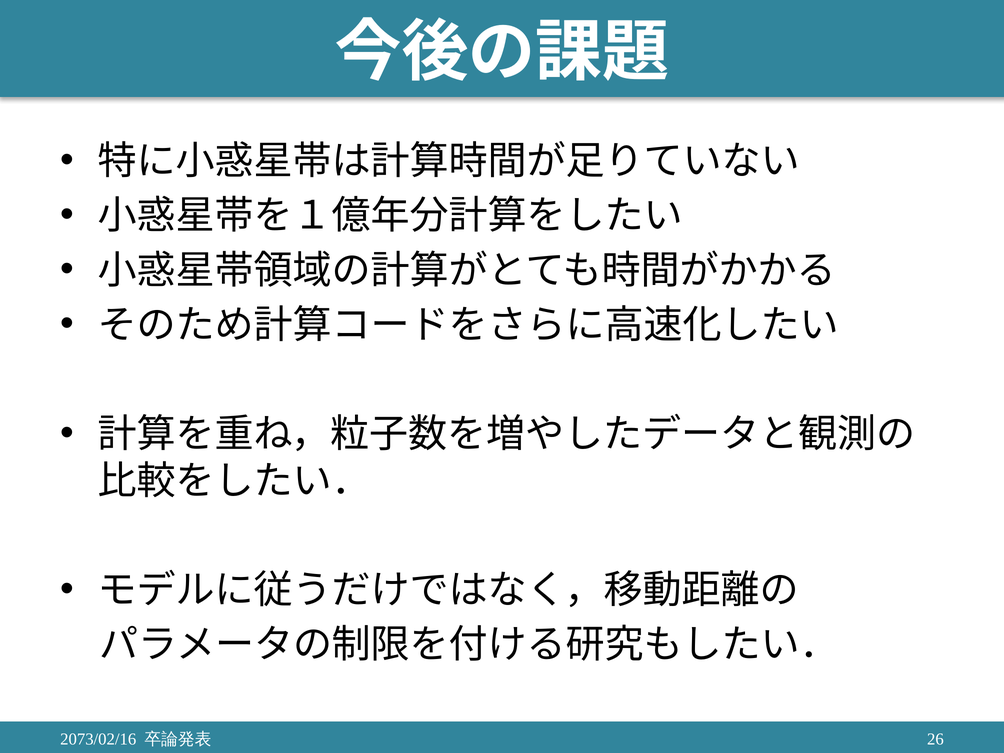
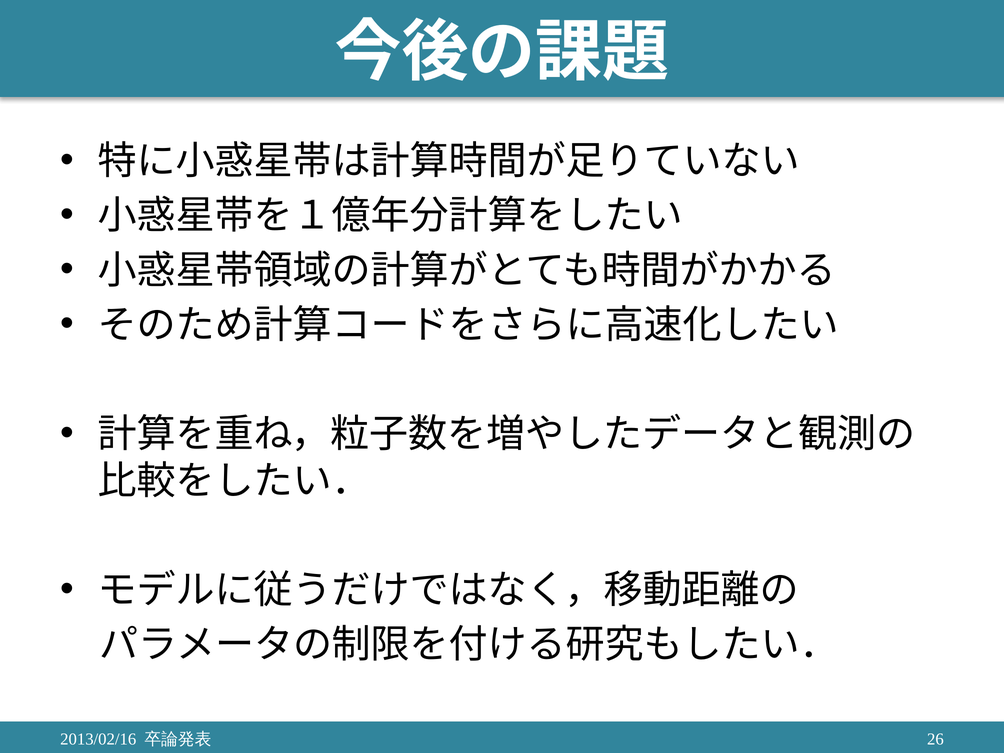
2073/02/16: 2073/02/16 -> 2013/02/16 (98, 739)
